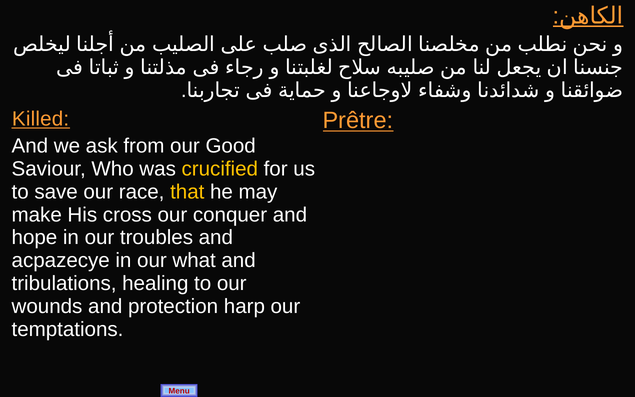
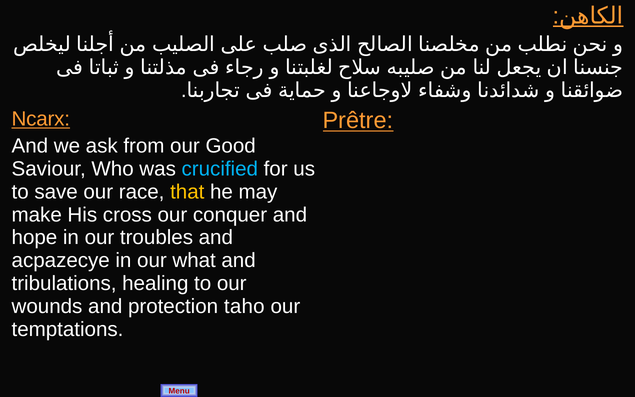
Killed: Killed -> Ncarx (41, 119)
crucified colour: yellow -> light blue (220, 169)
harp: harp -> taho (244, 306)
